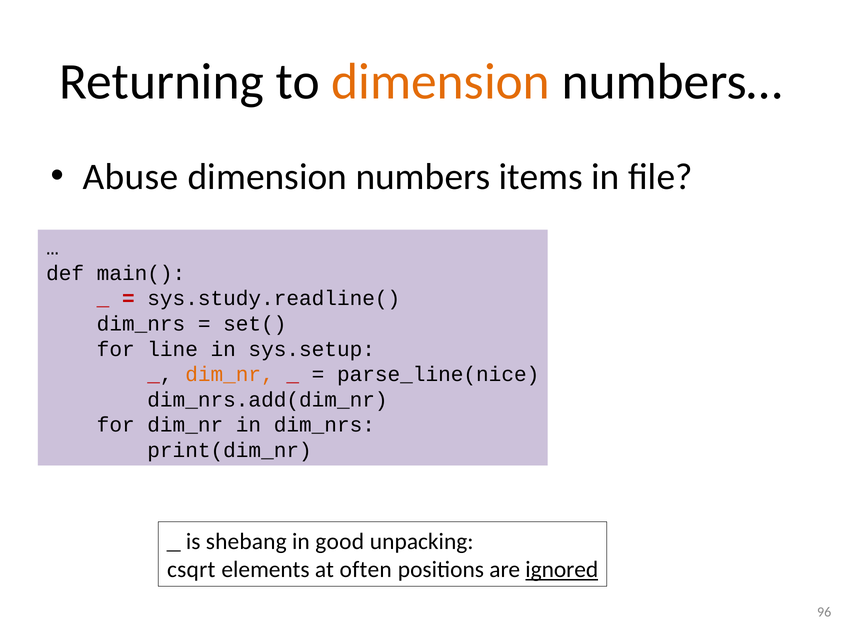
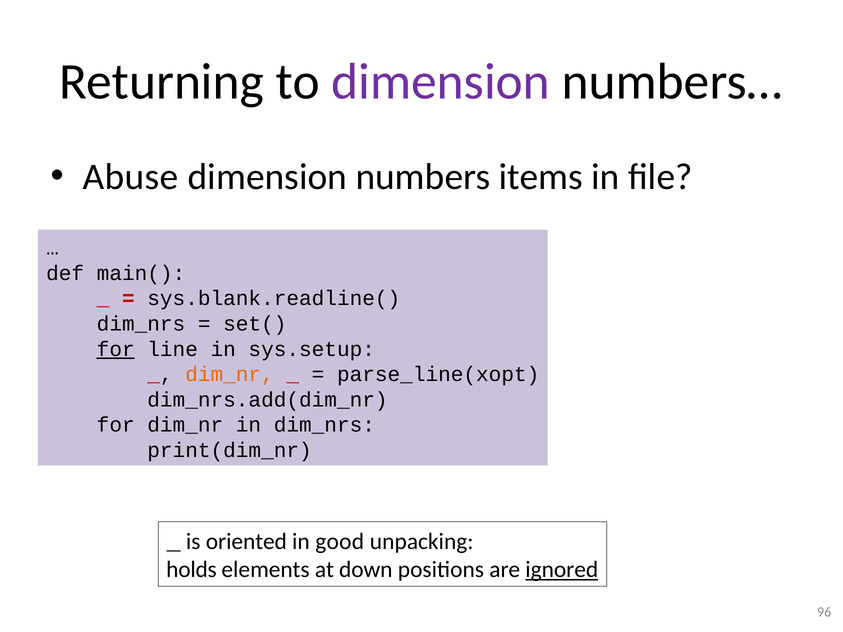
dimension colour: orange -> purple (441, 82)
sys.study.readline(: sys.study.readline( -> sys.blank.readline( (274, 299)
for underline: none -> present (116, 349)
parse_line(nice: parse_line(nice -> parse_line(xopt (438, 375)
shebang: shebang -> oriented (246, 542)
csqrt: csqrt -> holds (191, 570)
often: often -> down (366, 570)
